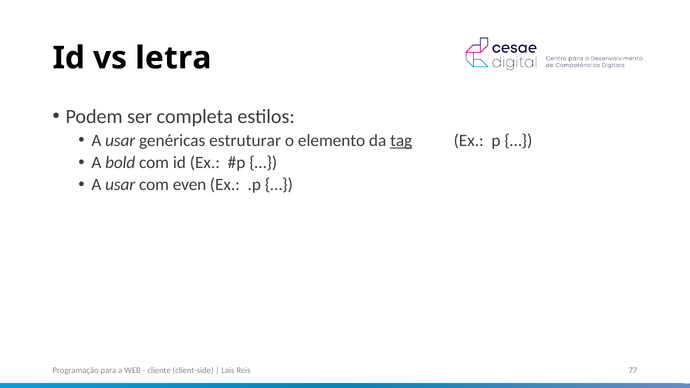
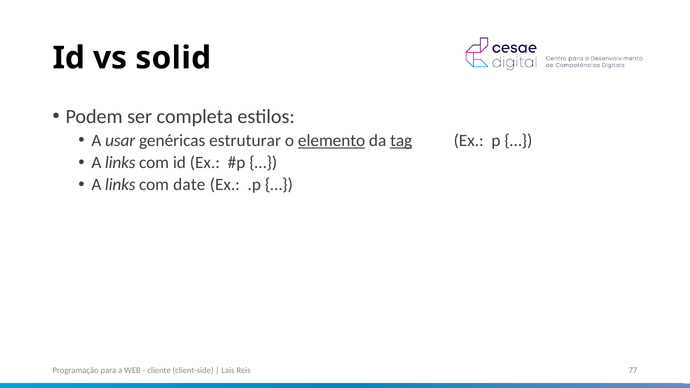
letra: letra -> solid (173, 58)
elemento underline: none -> present (332, 140)
bold: bold -> links (120, 163)
usar: usar -> links (120, 185)
even: even -> date (189, 185)
